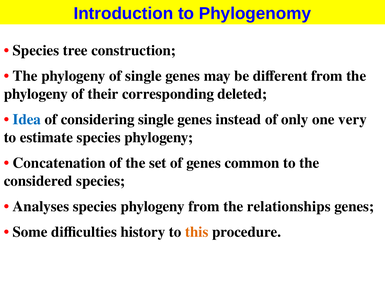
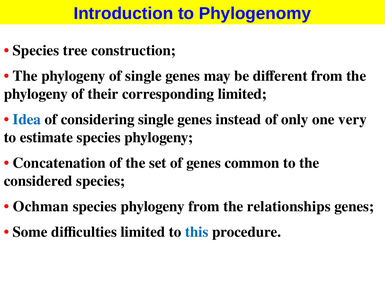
corresponding deleted: deleted -> limited (242, 94)
Analyses: Analyses -> Ochman (41, 206)
difficulties history: history -> limited (143, 232)
this colour: orange -> blue (197, 232)
